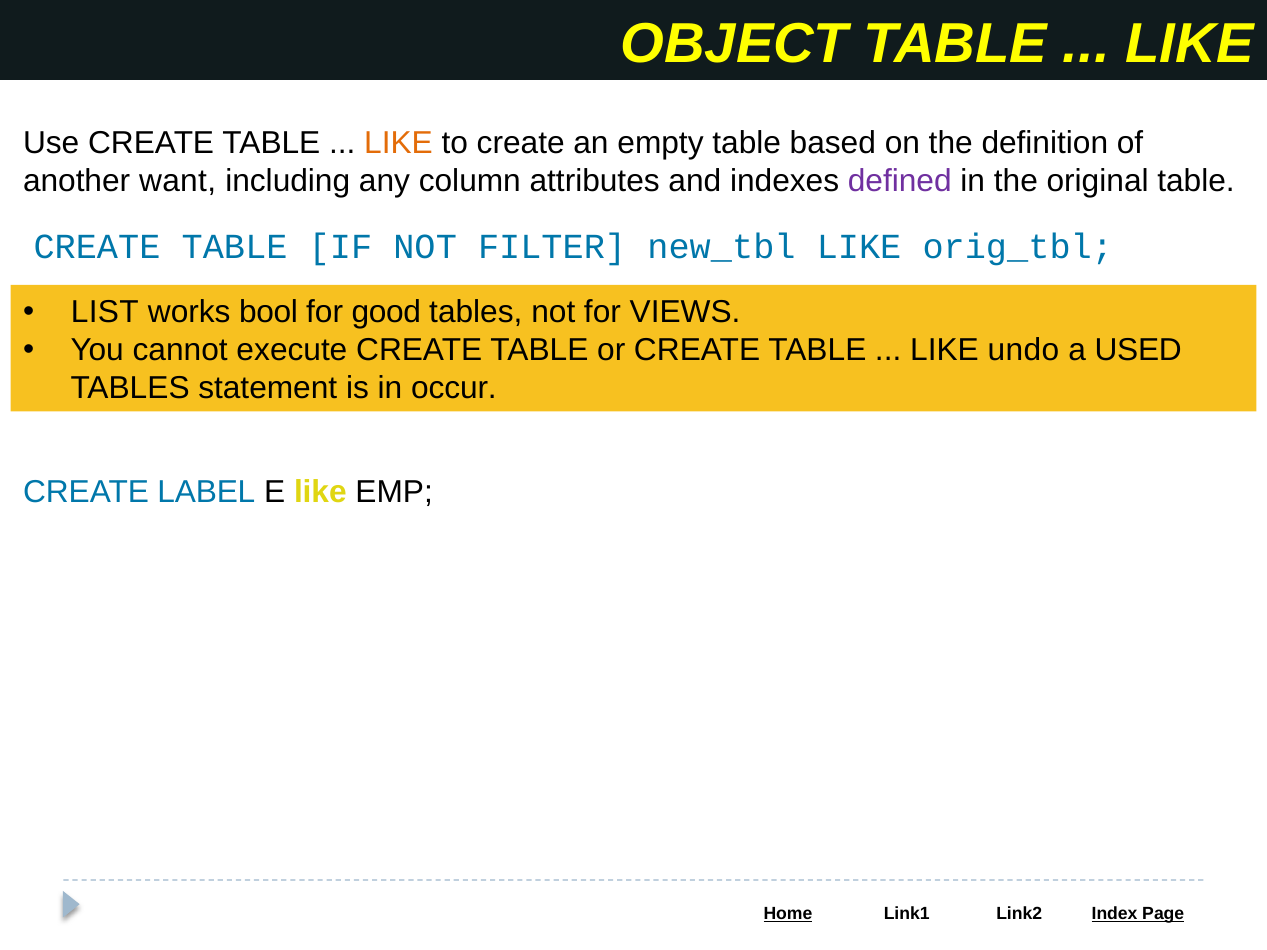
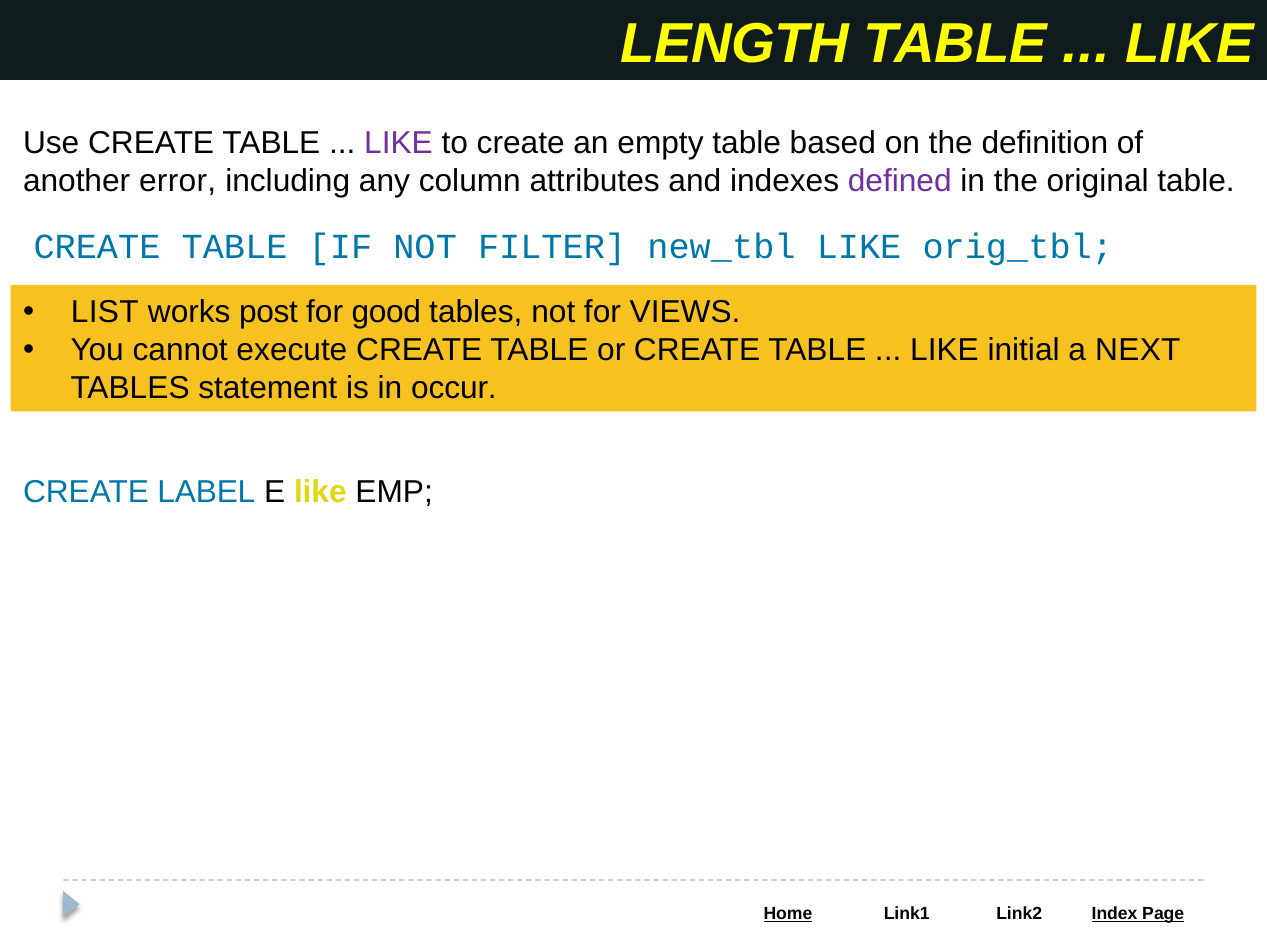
OBJECT: OBJECT -> LENGTH (735, 44)
LIKE colour: orange -> purple (399, 144)
want: want -> error (178, 182)
bool: bool -> post (269, 312)
undo: undo -> initial (1024, 350)
USED: USED -> NEXT (1138, 350)
